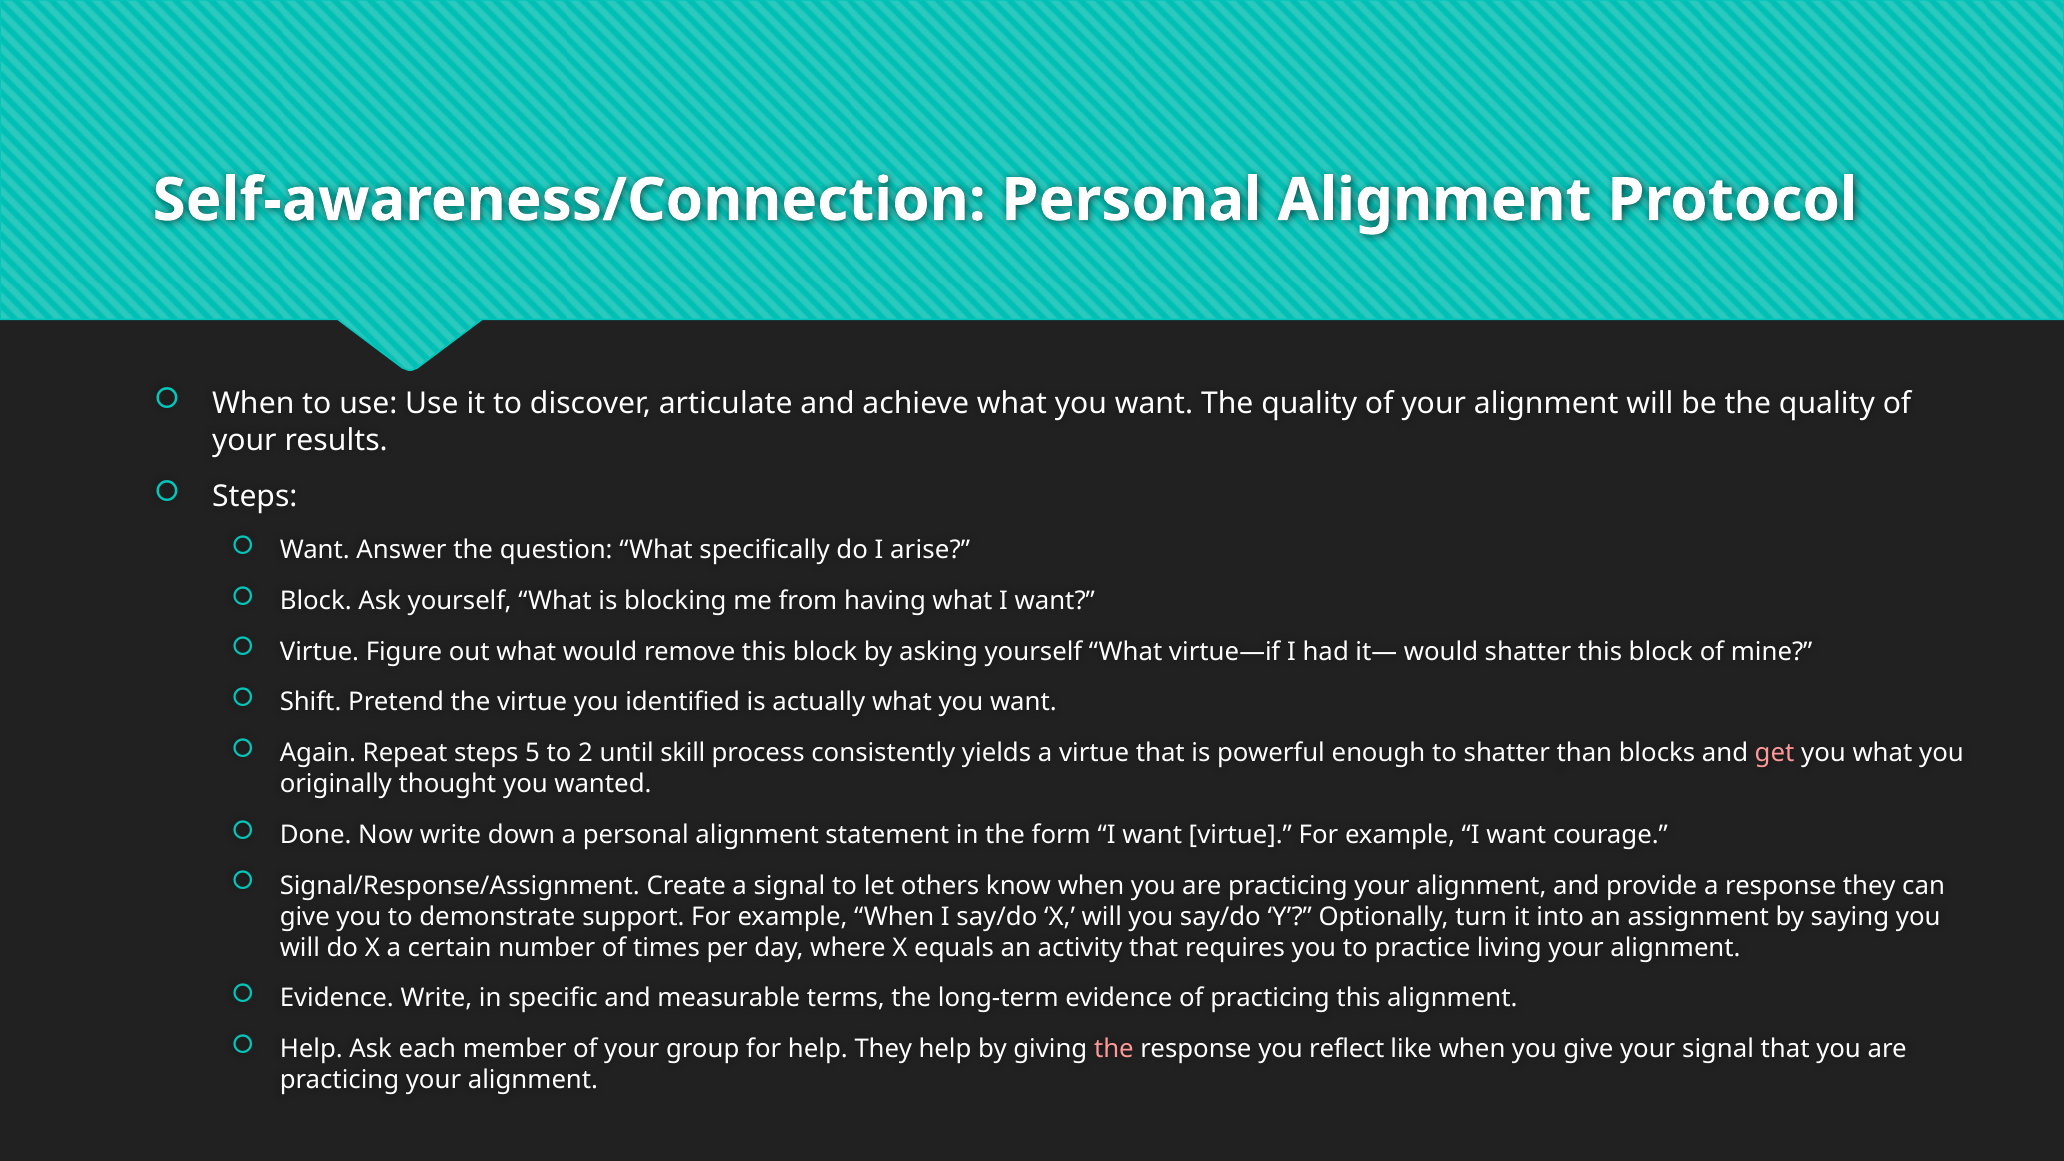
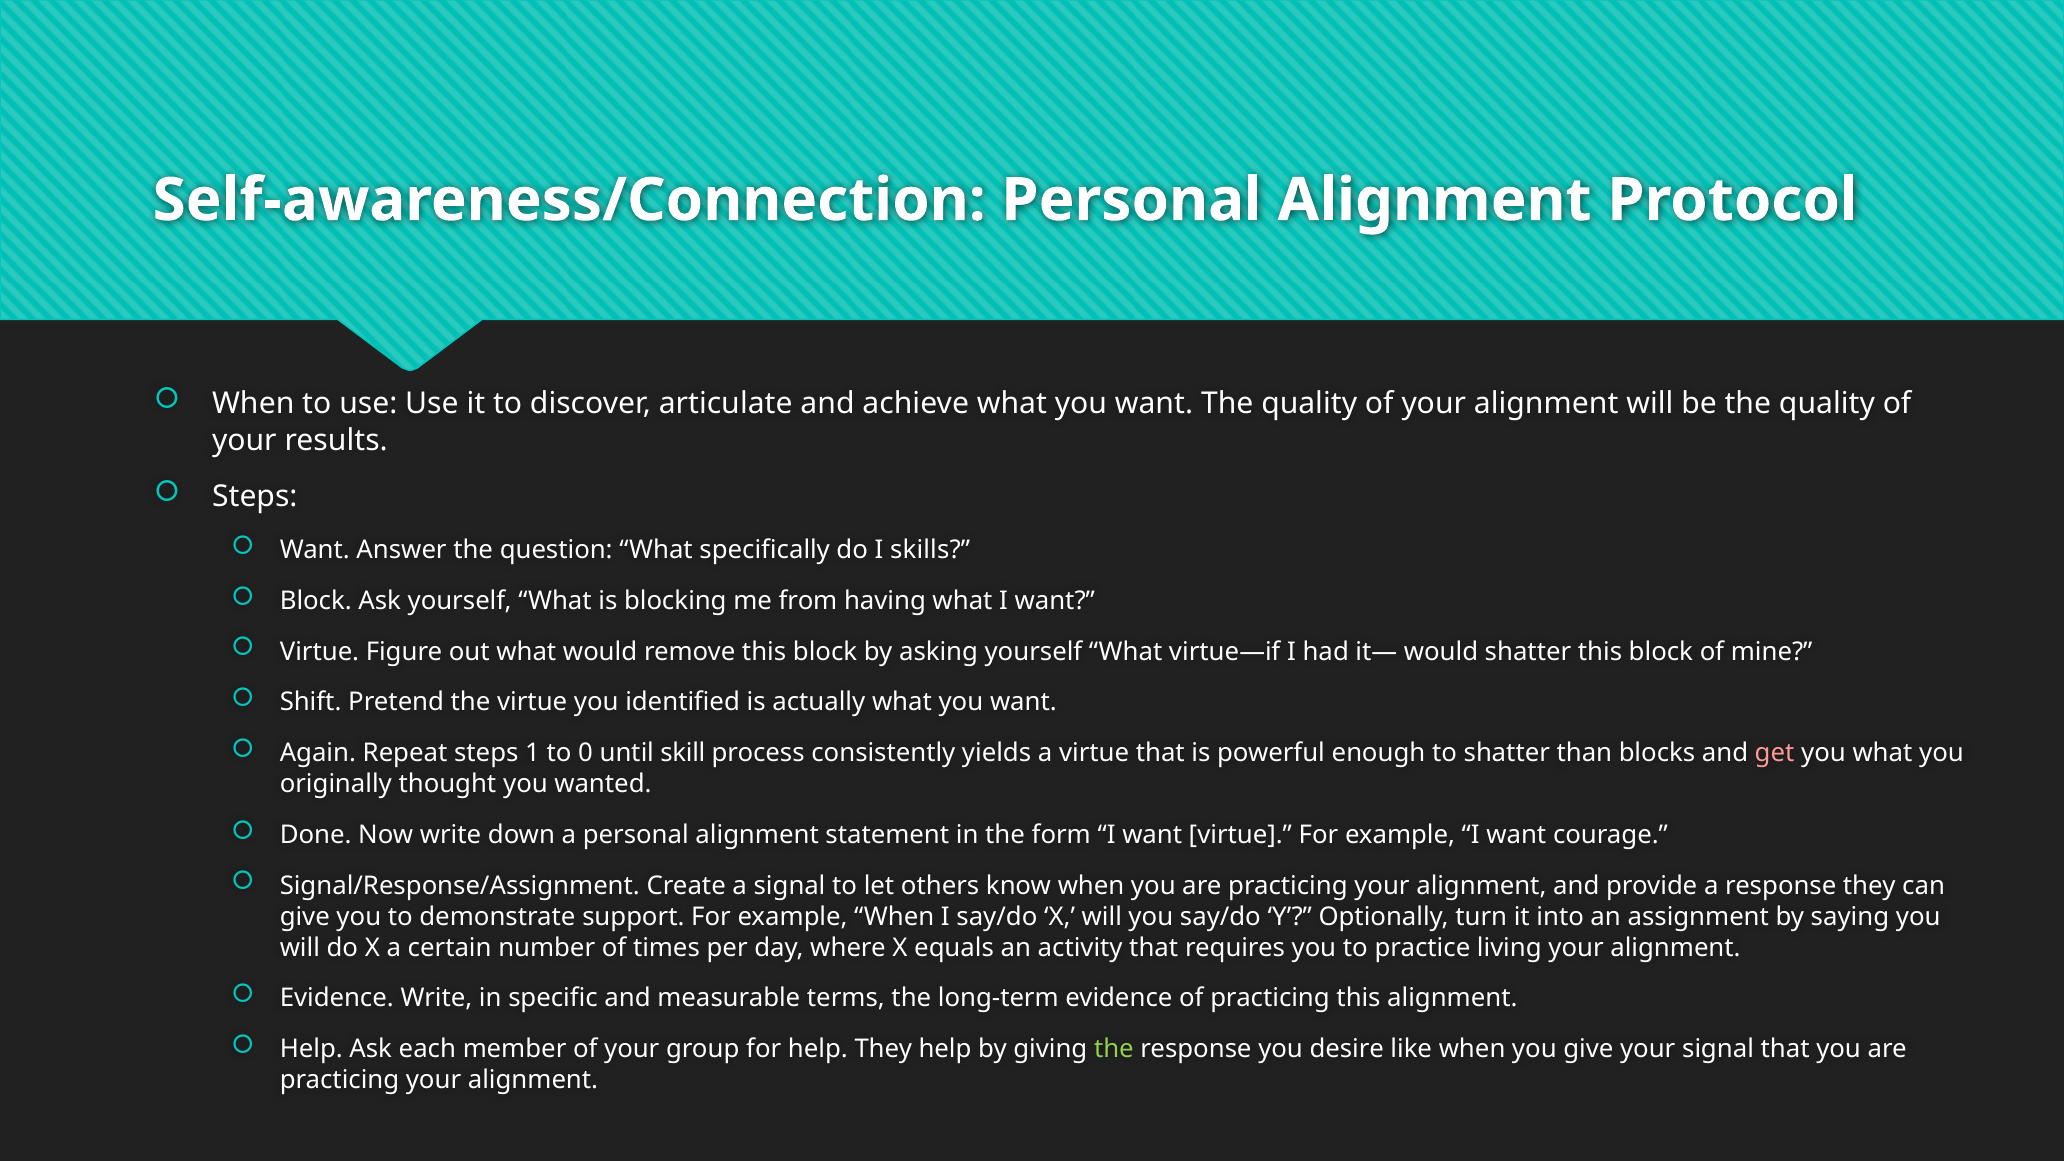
arise: arise -> skills (930, 550)
5: 5 -> 1 (533, 753)
2: 2 -> 0 (586, 753)
the colour: pink -> light green (1114, 1049)
reflect: reflect -> desire (1347, 1049)
